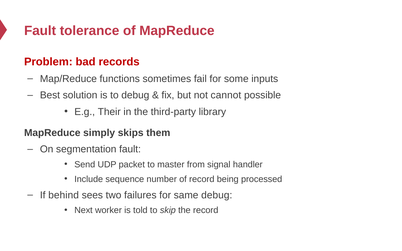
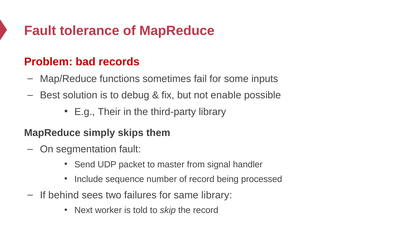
cannot: cannot -> enable (226, 95)
same debug: debug -> library (217, 195)
